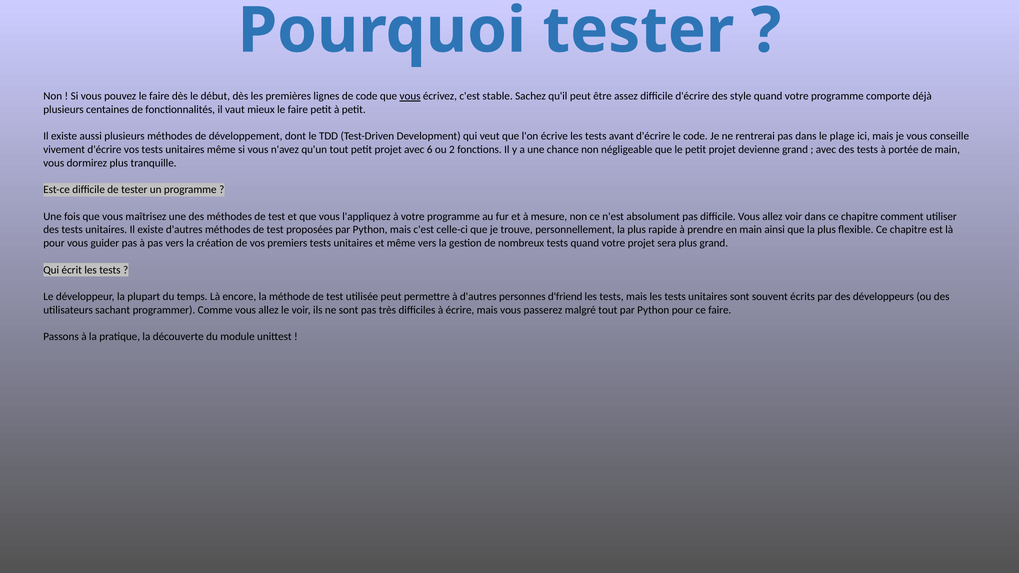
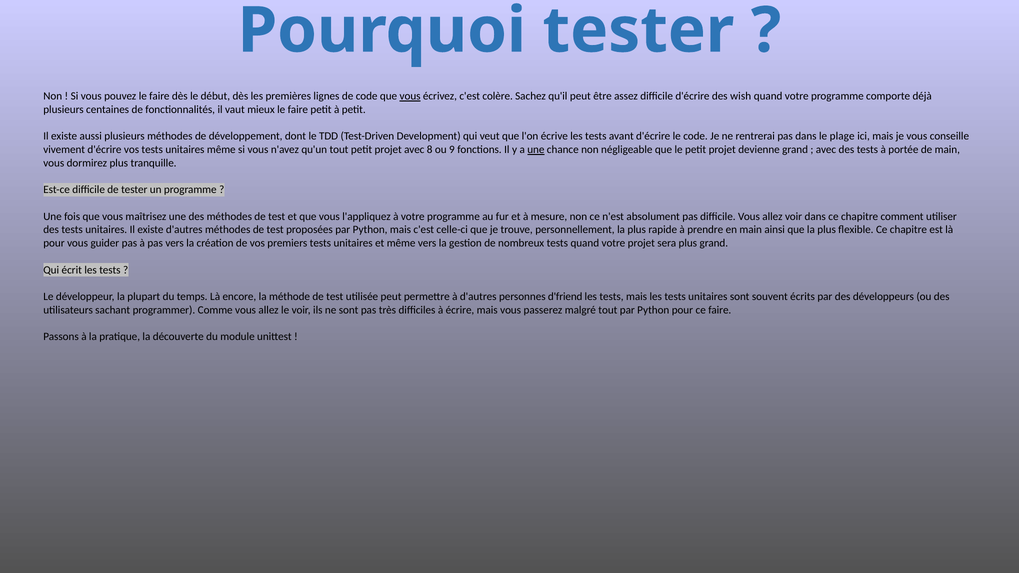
stable: stable -> colère (498, 96)
style: style -> wish (741, 96)
6: 6 -> 8 (430, 150)
2: 2 -> 9 (452, 150)
une underline: none -> present (536, 150)
